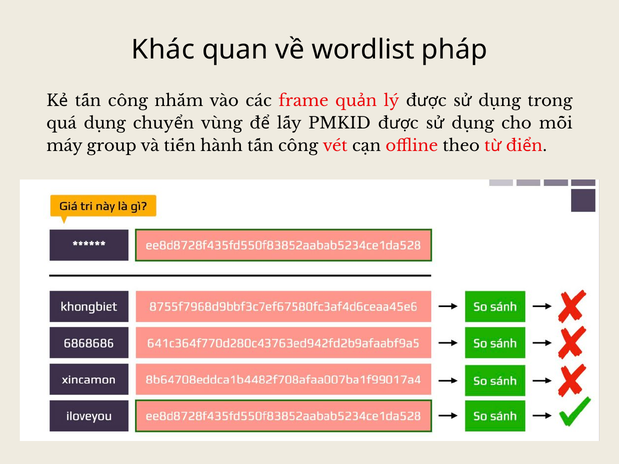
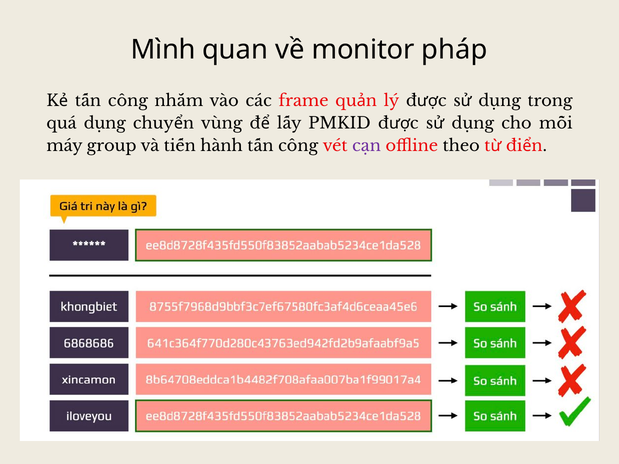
Khác: Khác -> Mình (163, 50)
wordlist: wordlist -> monitor (363, 50)
cạn colour: black -> purple (367, 146)
